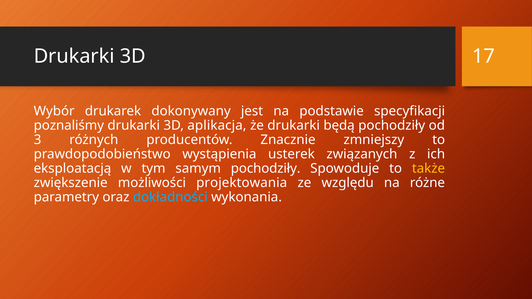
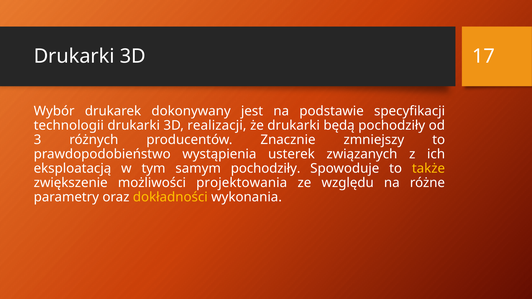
poznaliśmy: poznaliśmy -> technologii (69, 125)
aplikacja: aplikacja -> realizacji (217, 125)
dokładności colour: light blue -> yellow (170, 197)
